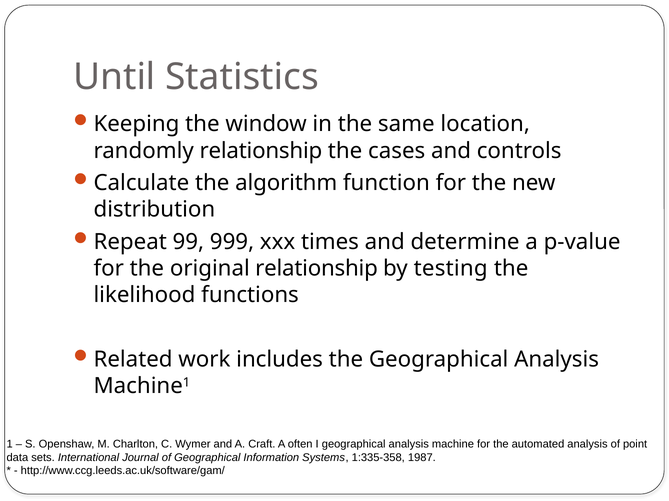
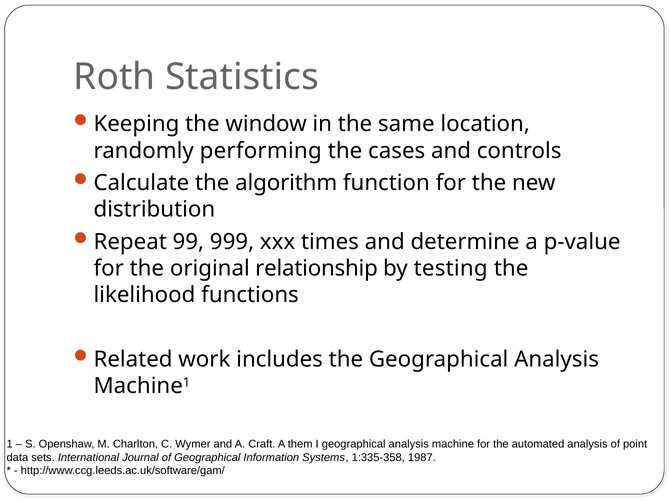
Until: Until -> Roth (114, 77)
randomly relationship: relationship -> performing (261, 151)
often: often -> them (300, 445)
